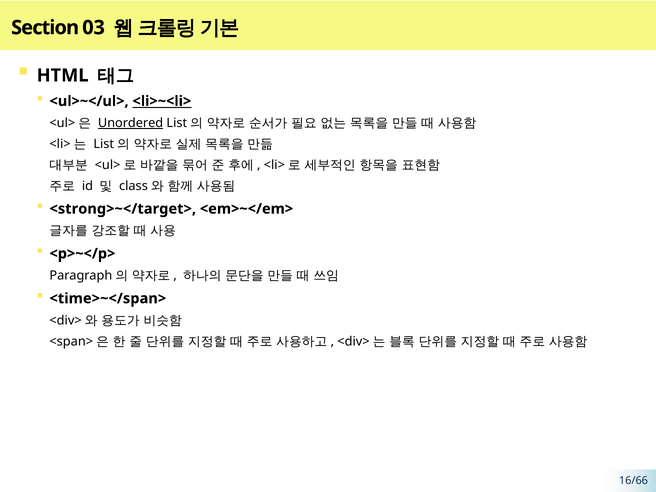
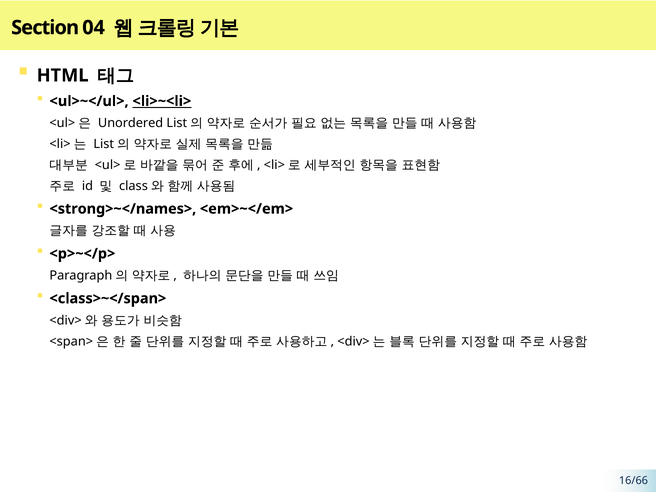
03: 03 -> 04 (94, 28)
Unordered underline: present -> none (131, 123)
<strong>~</target>: <strong>~</target> -> <strong>~</names> (123, 209)
<time>~</span>: <time>~</span> -> <class>~</span> (108, 298)
